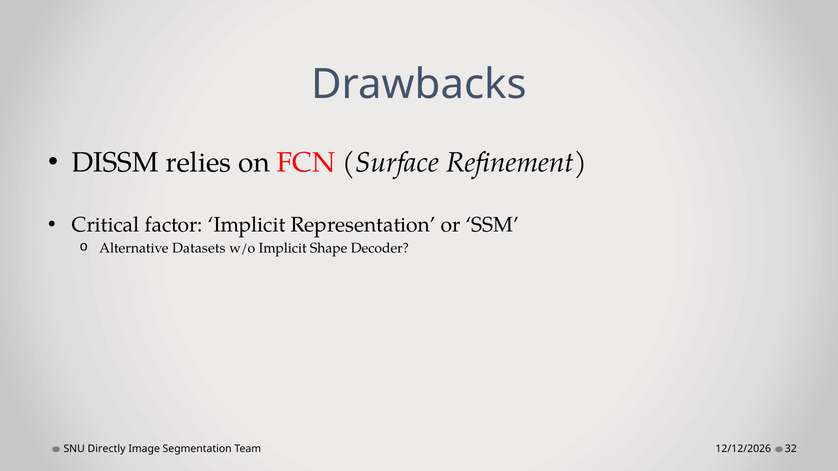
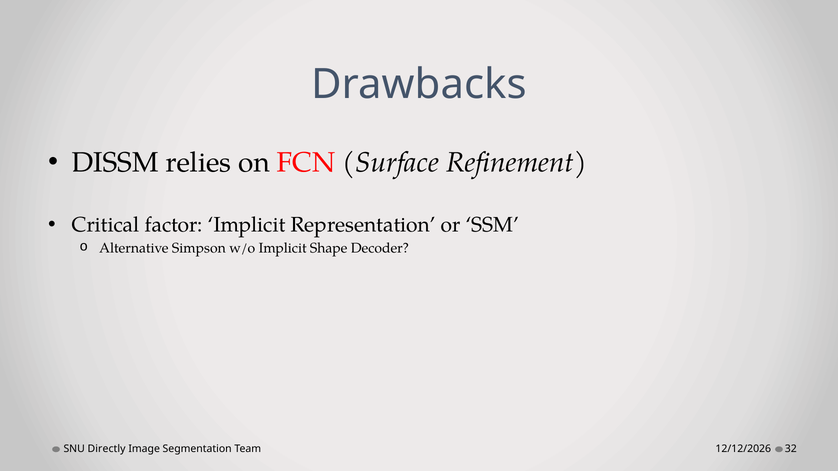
Datasets: Datasets -> Simpson (199, 248)
